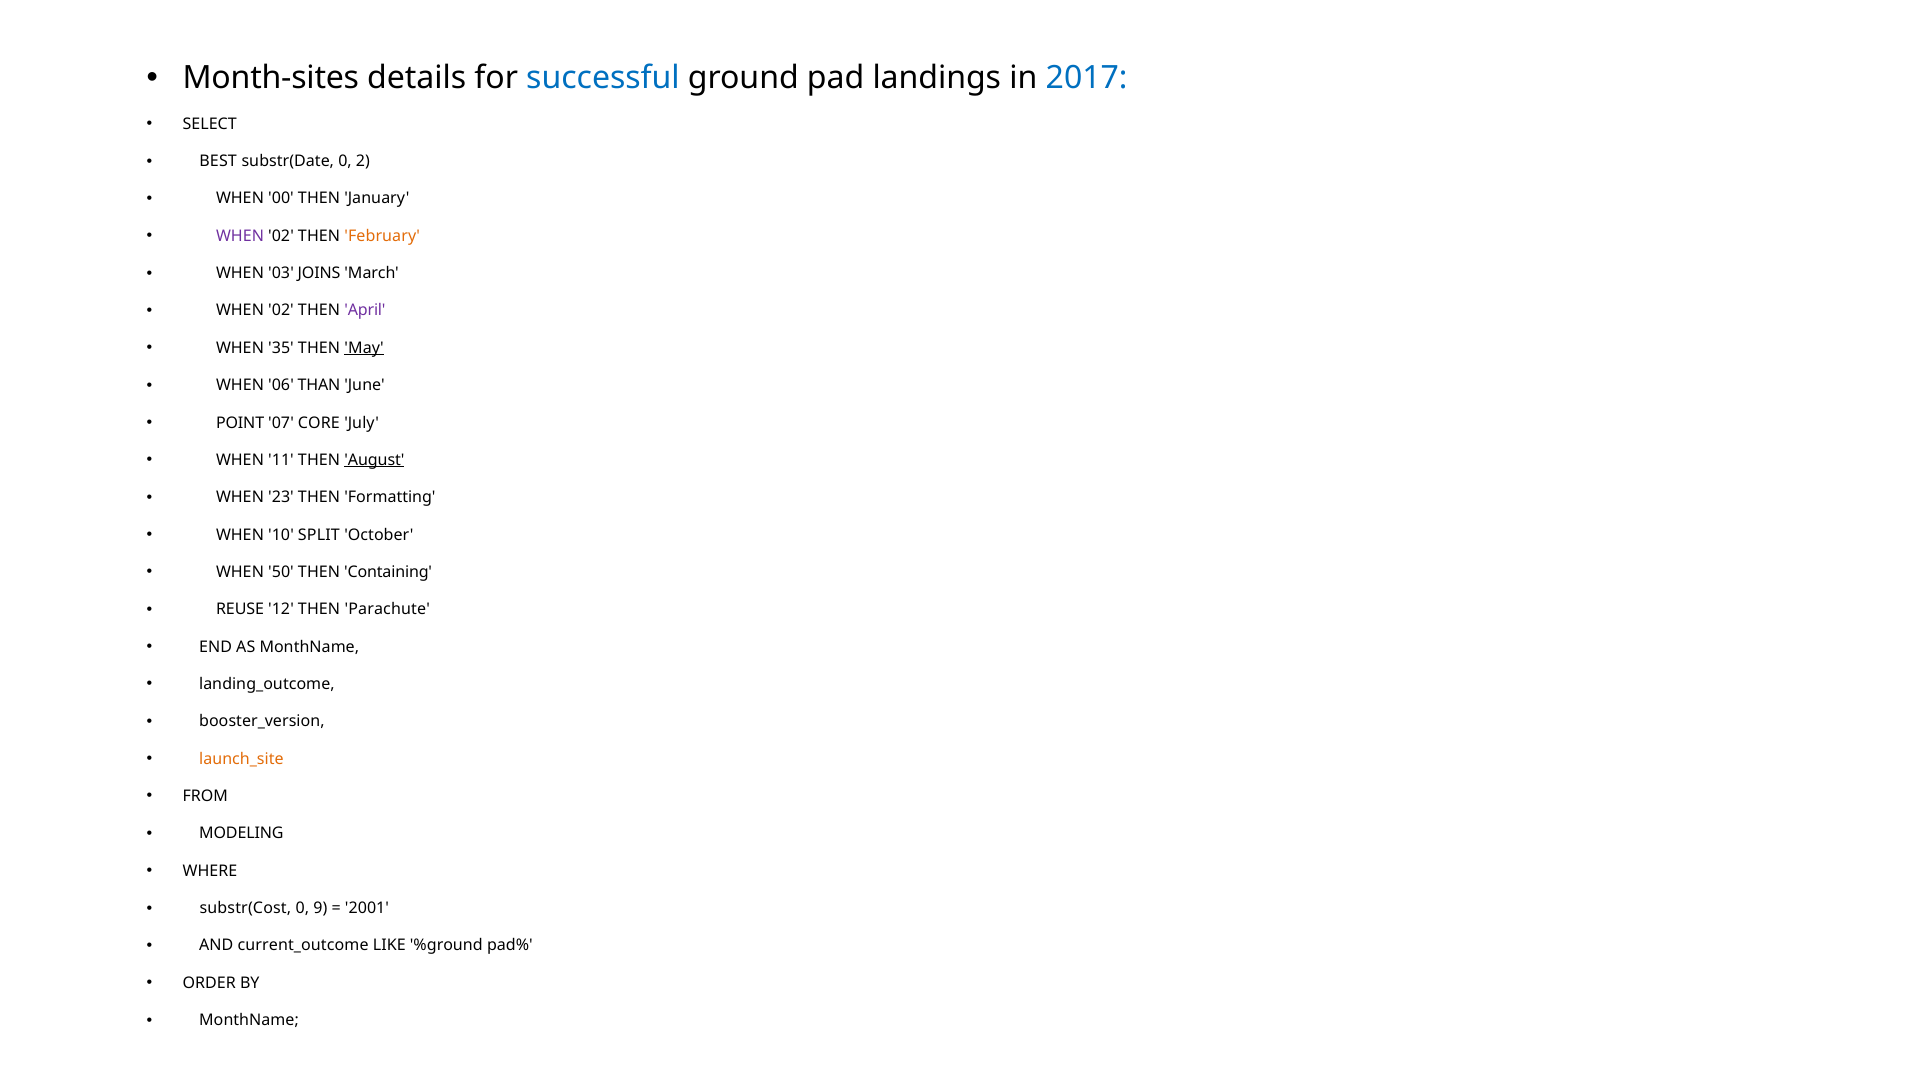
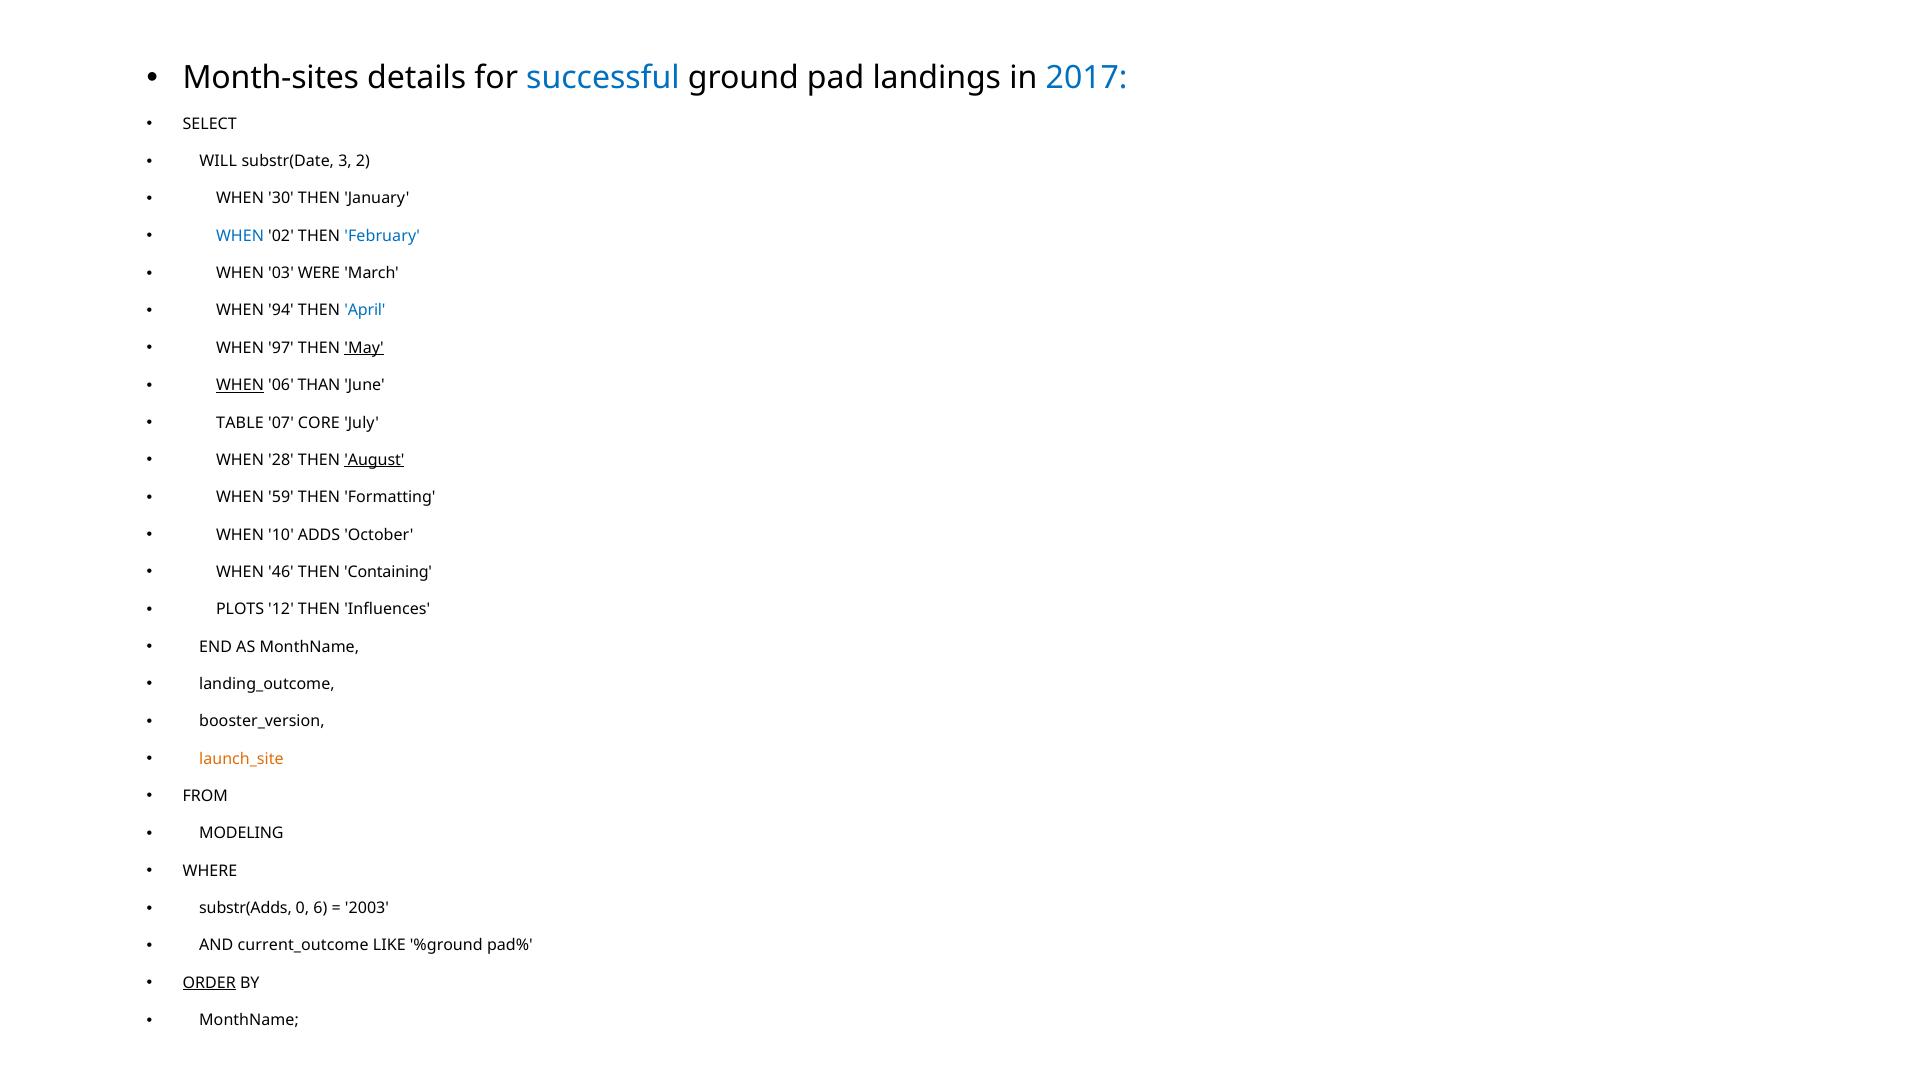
BEST: BEST -> WILL (218, 161)
substr(Date 0: 0 -> 3 (345, 161)
00: 00 -> 30 (281, 199)
WHEN colour: purple -> blue (240, 236)
February colour: orange -> blue (382, 236)
JOINS: JOINS -> WERE (319, 273)
02: 02 -> 94 (281, 311)
April colour: purple -> blue (365, 311)
35: 35 -> 97 (281, 348)
WHEN underline: none -> present (240, 385)
POINT: POINT -> TABLE (240, 423)
11: 11 -> 28 (281, 460)
23: 23 -> 59 (281, 497)
SPLIT: SPLIT -> ADDS (319, 535)
50: 50 -> 46 (281, 572)
REUSE: REUSE -> PLOTS (240, 609)
Parachute: Parachute -> Influences (387, 609)
substr(Cost: substr(Cost -> substr(Adds (246, 908)
9: 9 -> 6 (320, 908)
2001: 2001 -> 2003 (367, 908)
ORDER underline: none -> present (209, 983)
